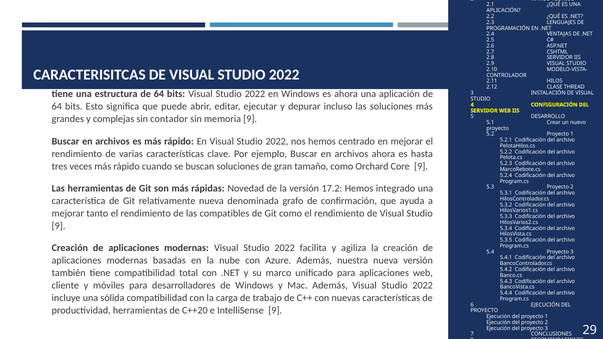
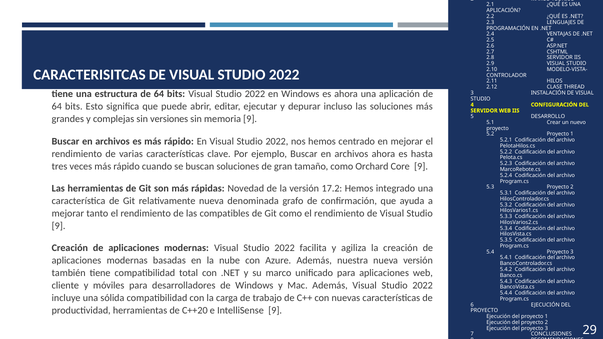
contador: contador -> versiones (169, 119)
